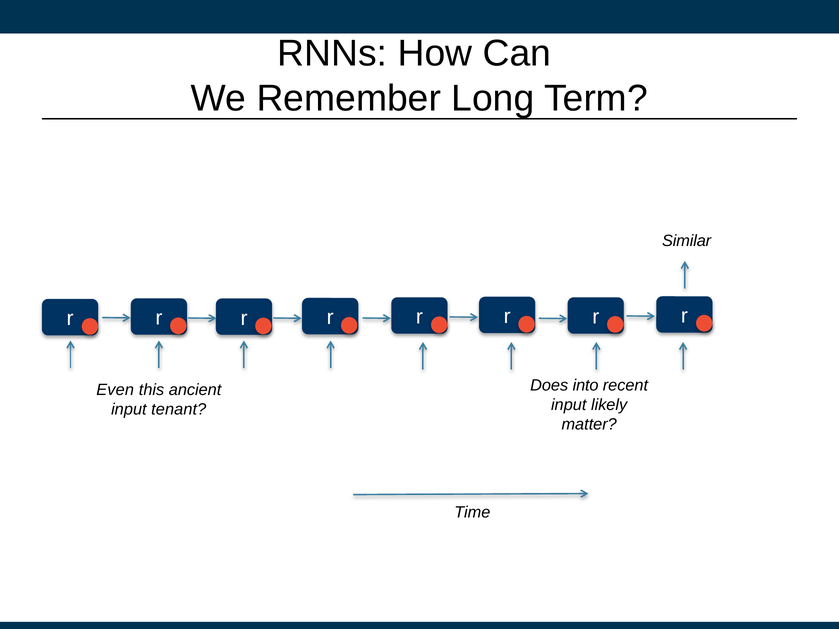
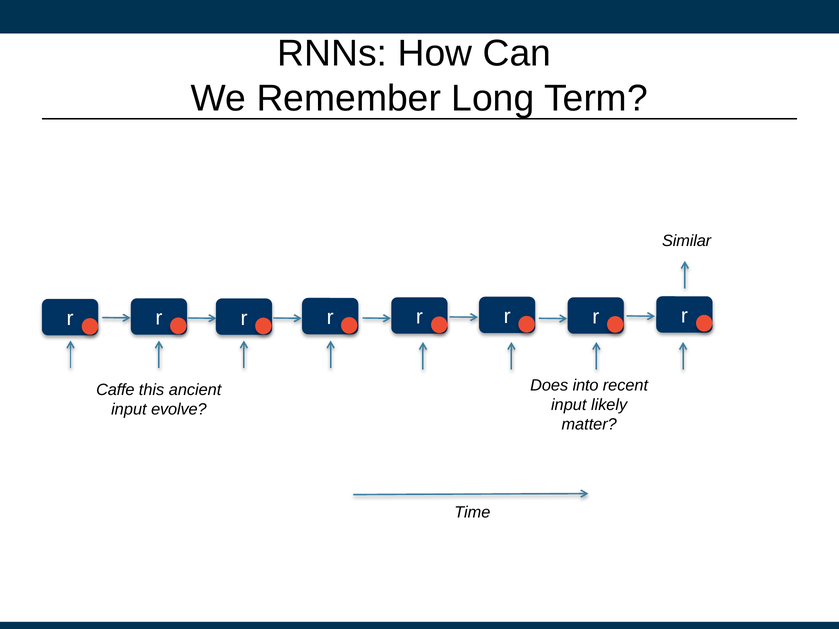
Even: Even -> Caffe (115, 390)
tenant: tenant -> evolve (179, 410)
